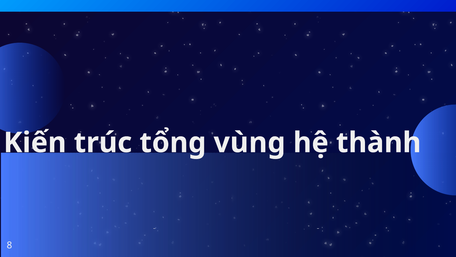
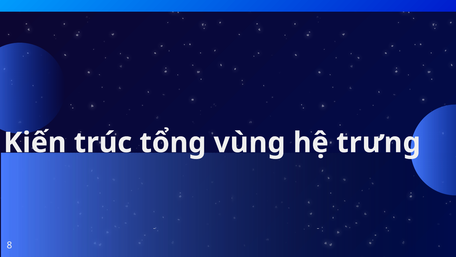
thành: thành -> trưng (378, 142)
